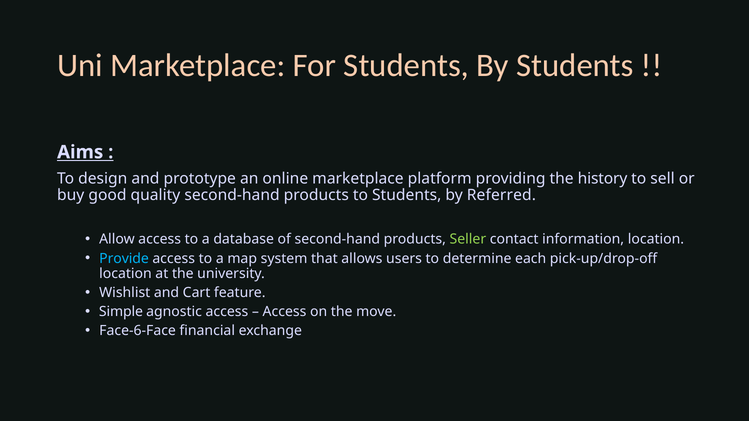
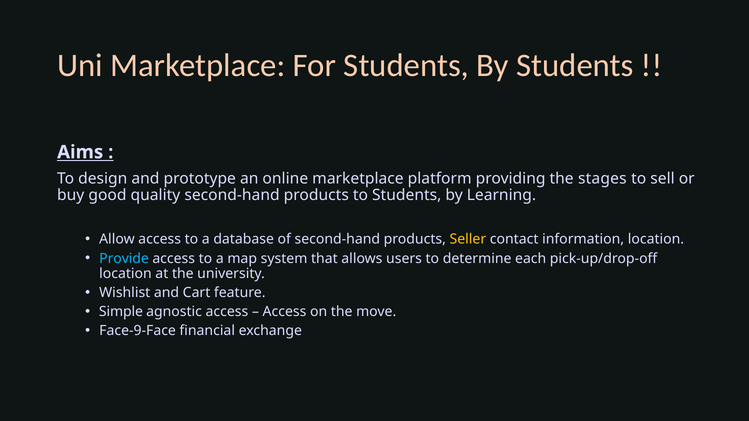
history: history -> stages (602, 179)
Referred: Referred -> Learning (501, 195)
Seller colour: light green -> yellow (468, 240)
Face-6-Face: Face-6-Face -> Face-9-Face (138, 331)
